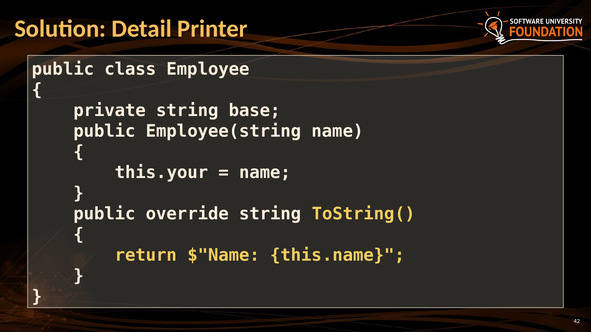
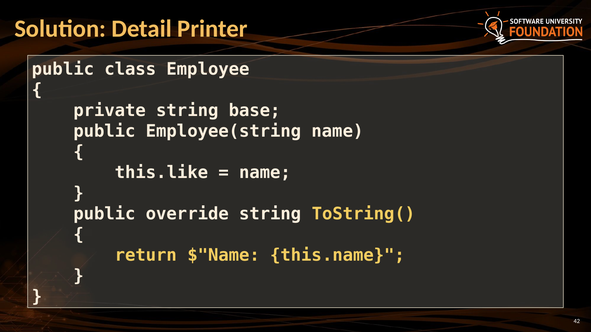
this.your: this.your -> this.like (162, 173)
